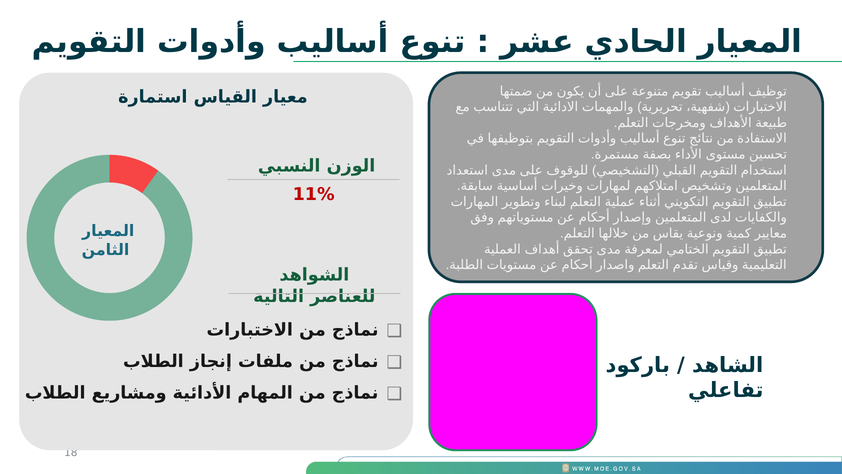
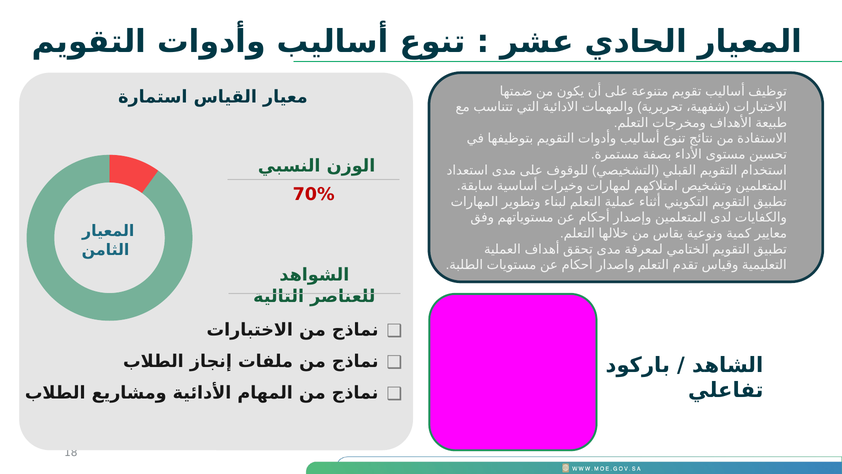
11%: 11% -> 70% (314, 194)
